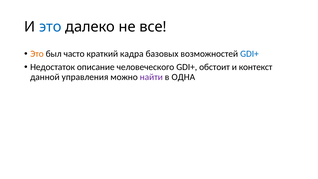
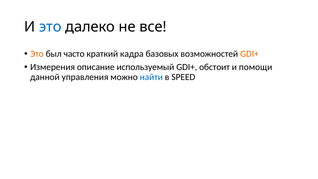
GDI+ colour: blue -> orange (249, 54)
Недостаток: Недостаток -> Измерения (53, 67)
человеческого: человеческого -> используемый (145, 67)
контекст: контекст -> помощи (256, 67)
найти colour: purple -> blue (151, 77)
ОДНА: ОДНА -> SPEED (183, 77)
